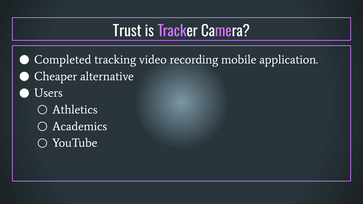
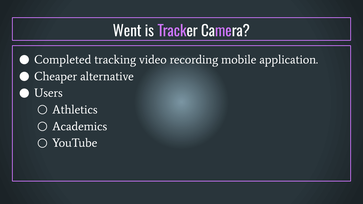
Trust: Trust -> Went (127, 31)
